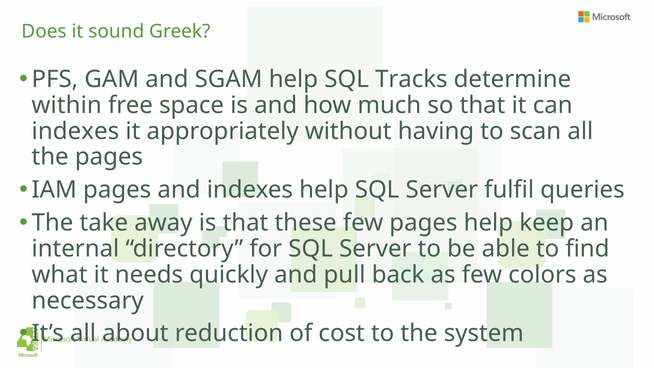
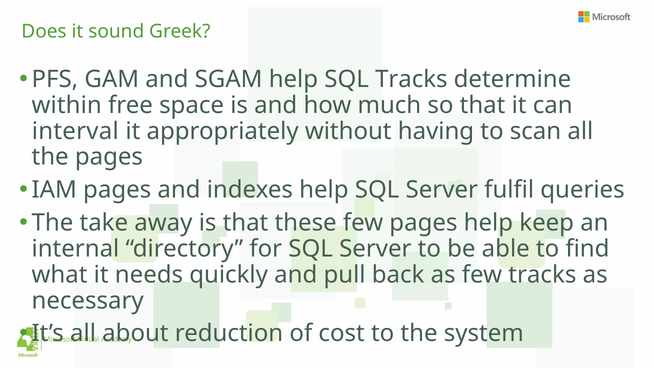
indexes: indexes -> interval (75, 131)
few colors: colors -> tracks (542, 275)
